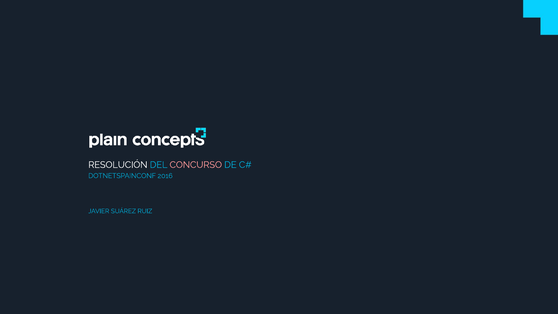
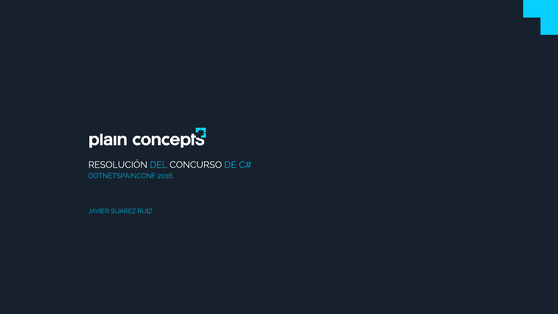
CONCURSO colour: pink -> white (196, 165)
